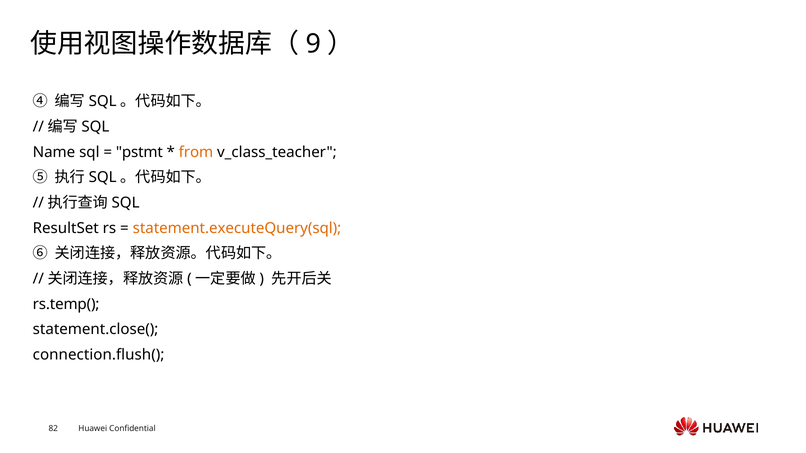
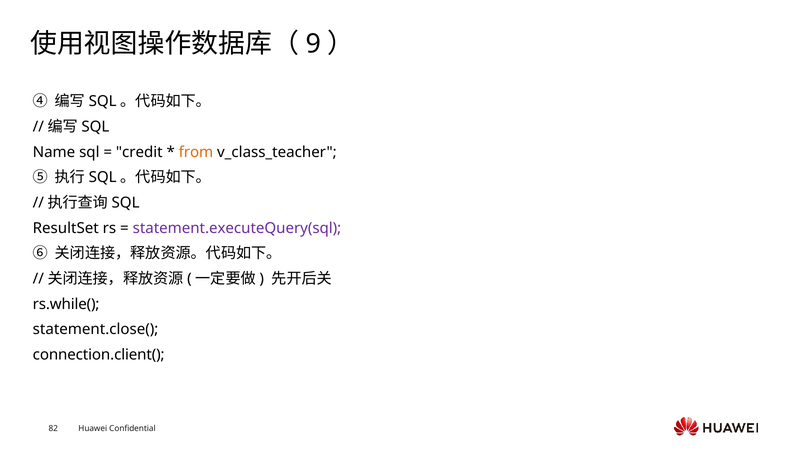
pstmt: pstmt -> credit (139, 152)
statement.executeQuery(sql colour: orange -> purple (237, 228)
rs.temp(: rs.temp( -> rs.while( (66, 304)
connection.flush(: connection.flush( -> connection.client( (99, 355)
